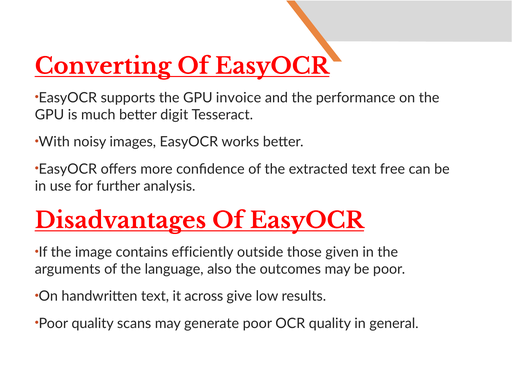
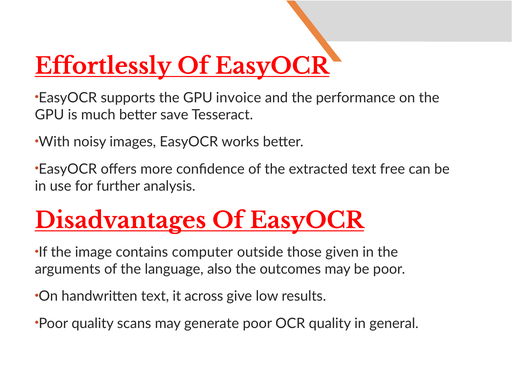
Converting: Converting -> Effortlessly (103, 66)
digit: digit -> save (174, 115)
efficiently: efficiently -> computer (202, 252)
